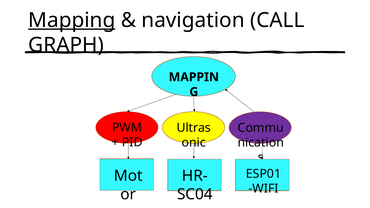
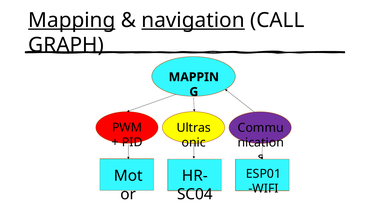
navigation underline: none -> present (193, 20)
